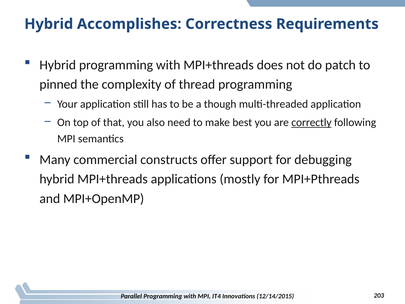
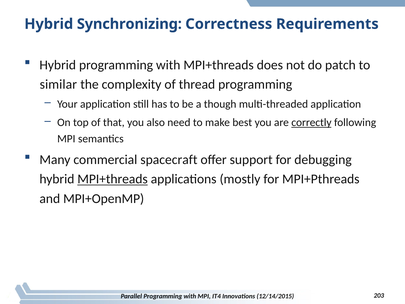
Accomplishes: Accomplishes -> Synchronizing (129, 24)
pinned: pinned -> similar (58, 84)
constructs: constructs -> spacecraft (169, 160)
MPI+threads underline: none -> present (113, 179)
